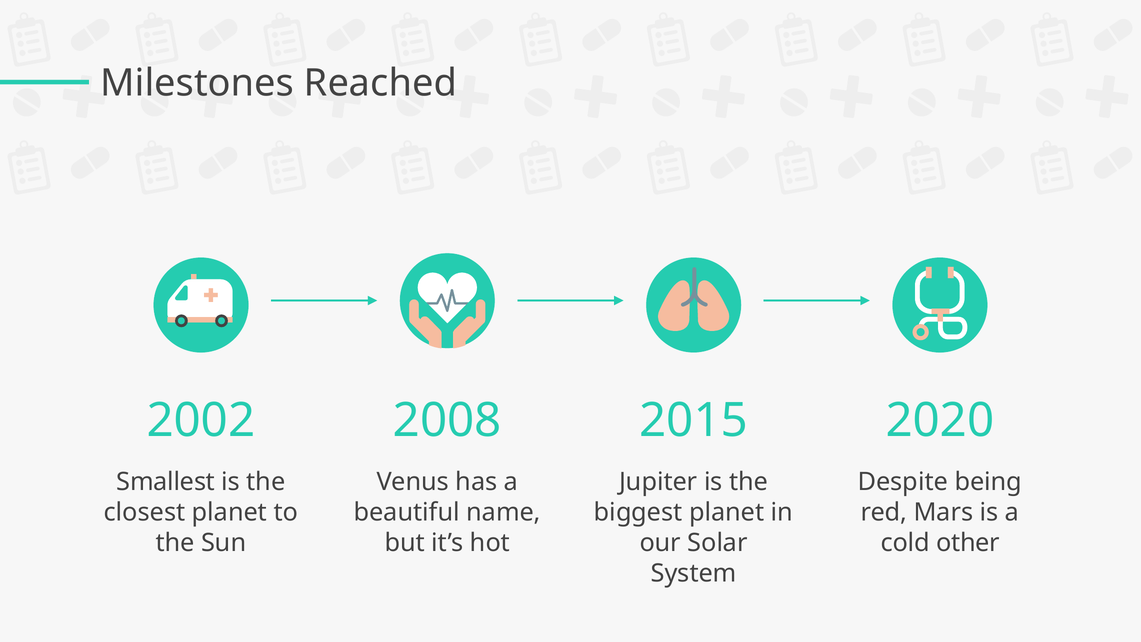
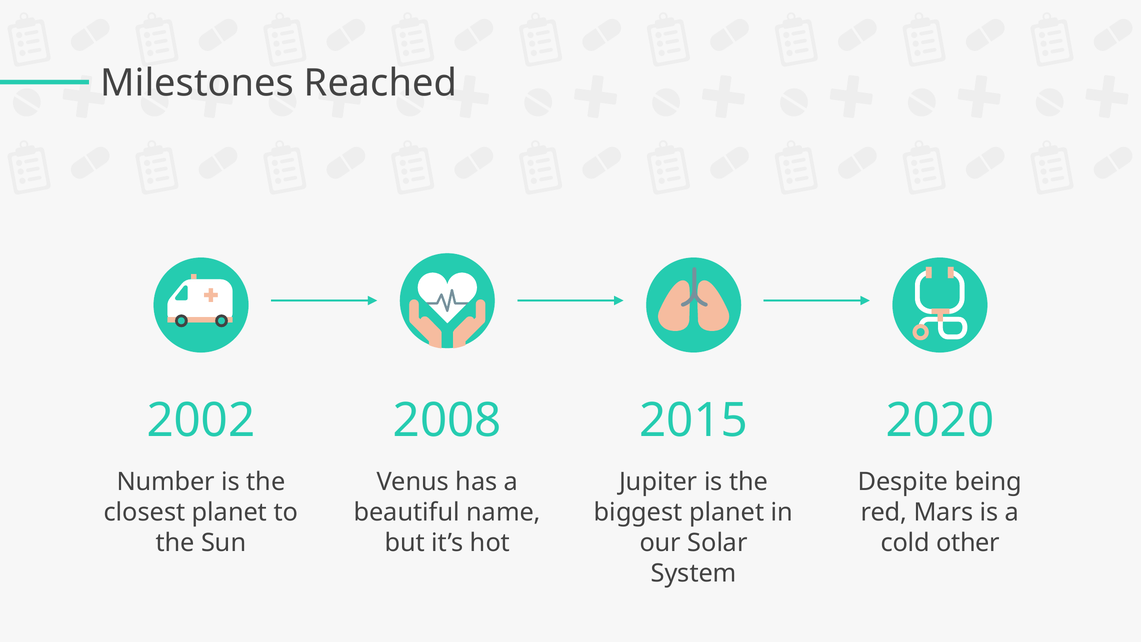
Smallest: Smallest -> Number (166, 482)
